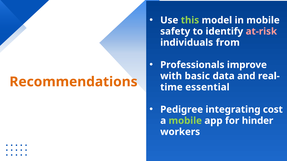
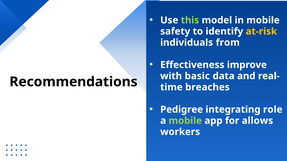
at-risk colour: pink -> yellow (261, 31)
Professionals: Professionals -> Effectiveness (192, 65)
Recommendations colour: orange -> black (73, 82)
essential: essential -> breaches (207, 87)
cost: cost -> role (273, 110)
hinder: hinder -> allows (257, 121)
